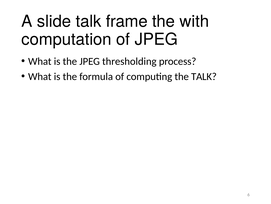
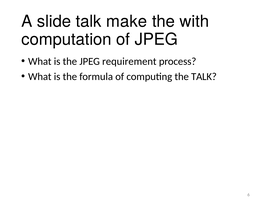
frame: frame -> make (127, 21)
thresholding: thresholding -> requirement (129, 61)
